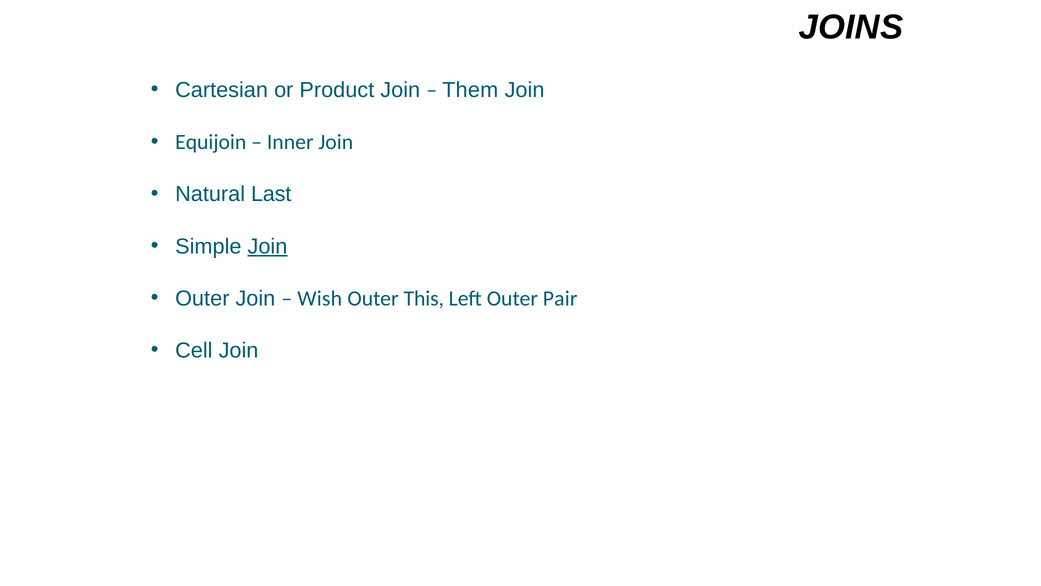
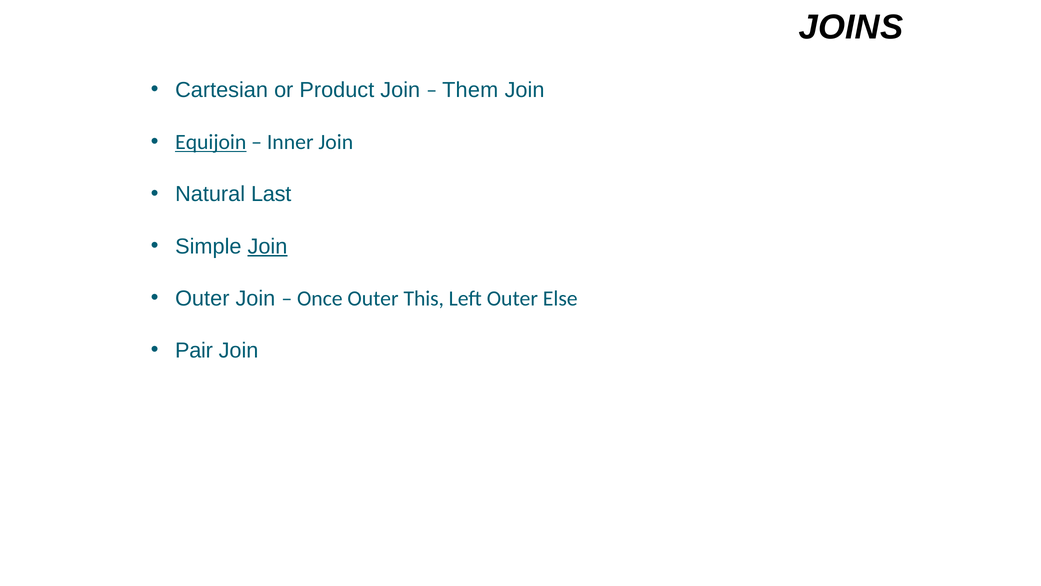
Equijoin underline: none -> present (211, 142)
Wish: Wish -> Once (320, 298)
Pair: Pair -> Else (560, 298)
Cell: Cell -> Pair (194, 350)
